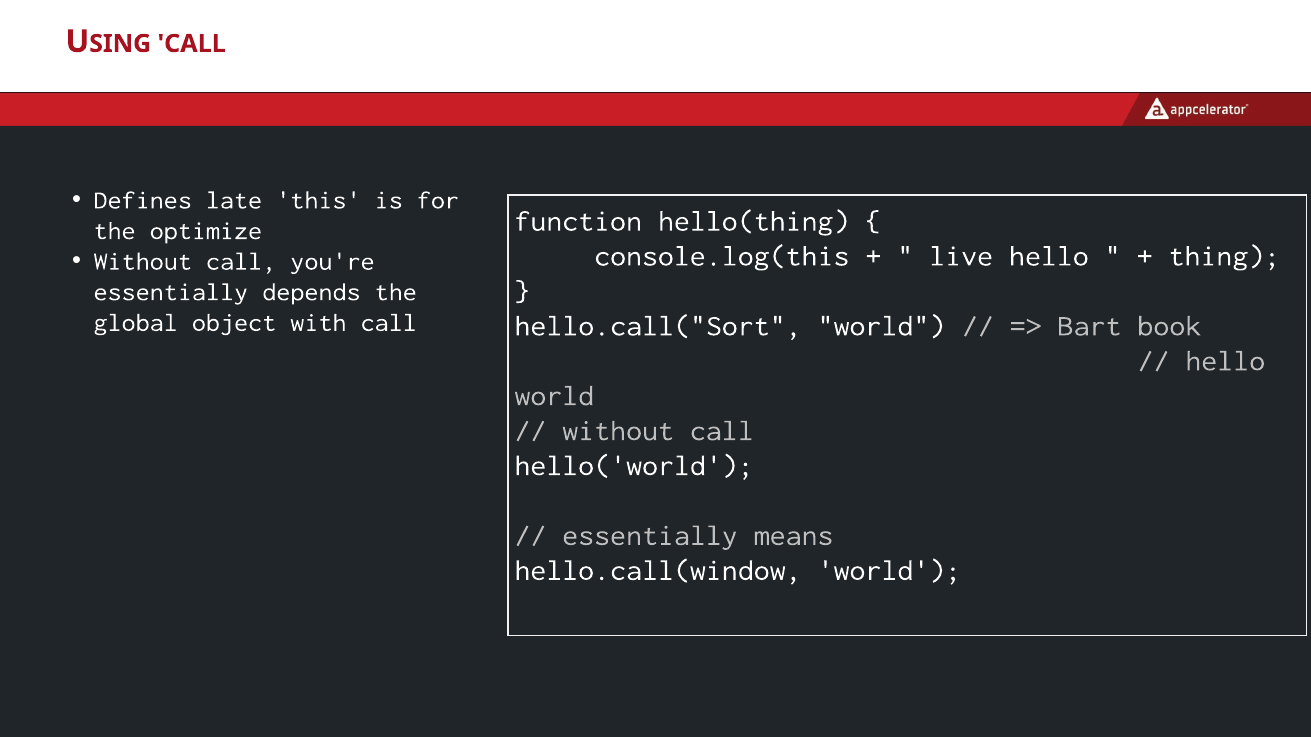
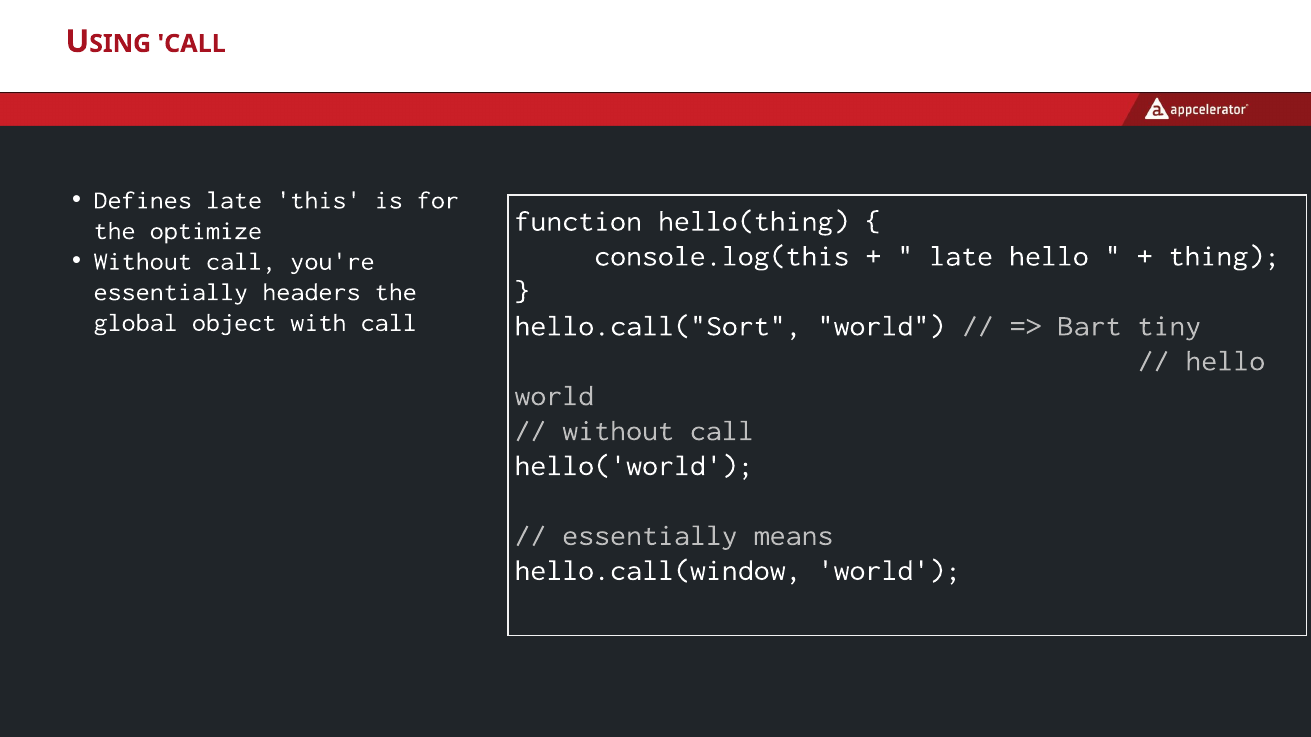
live: live -> late (961, 256)
depends: depends -> headers (311, 292)
book: book -> tiny (1169, 326)
